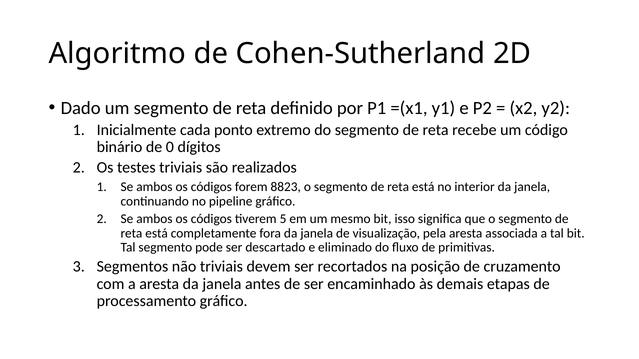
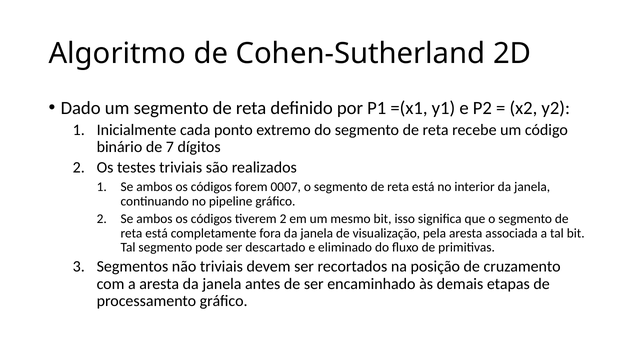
0: 0 -> 7 (170, 147)
8823: 8823 -> 0007 (286, 187)
tiverem 5: 5 -> 2 (283, 219)
